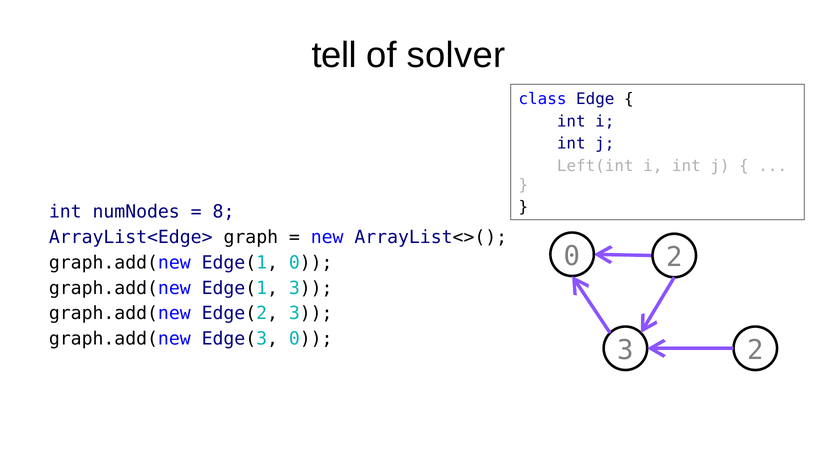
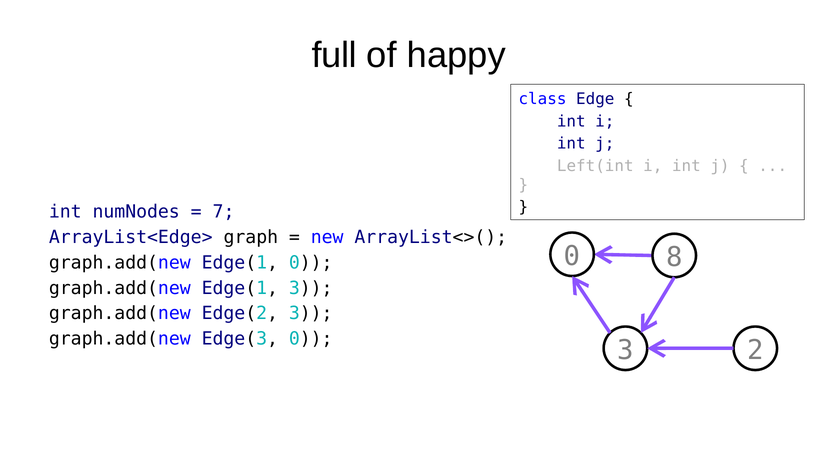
tell: tell -> full (334, 55)
solver: solver -> happy (456, 55)
8: 8 -> 7 (224, 212)
0 2: 2 -> 8 (674, 257)
